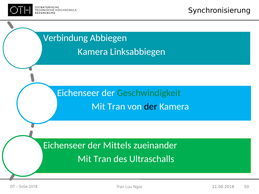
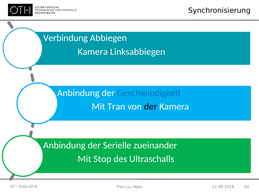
Eichenseer: Eichenseer -> Anbindung (78, 93)
Geschwindigkeit colour: green -> blue (149, 93)
Eichenseer: Eichenseer -> Anbindung (64, 145)
Mittels: Mittels -> Serielle (117, 145)
Tran: Tran -> Stop (102, 159)
